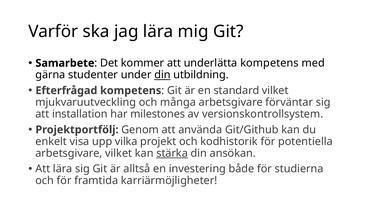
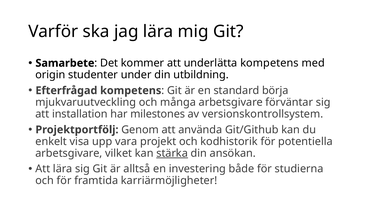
gärna: gärna -> origin (50, 75)
din underline: present -> none (162, 75)
standard vilket: vilket -> börja (275, 90)
vilka: vilka -> vara (126, 141)
